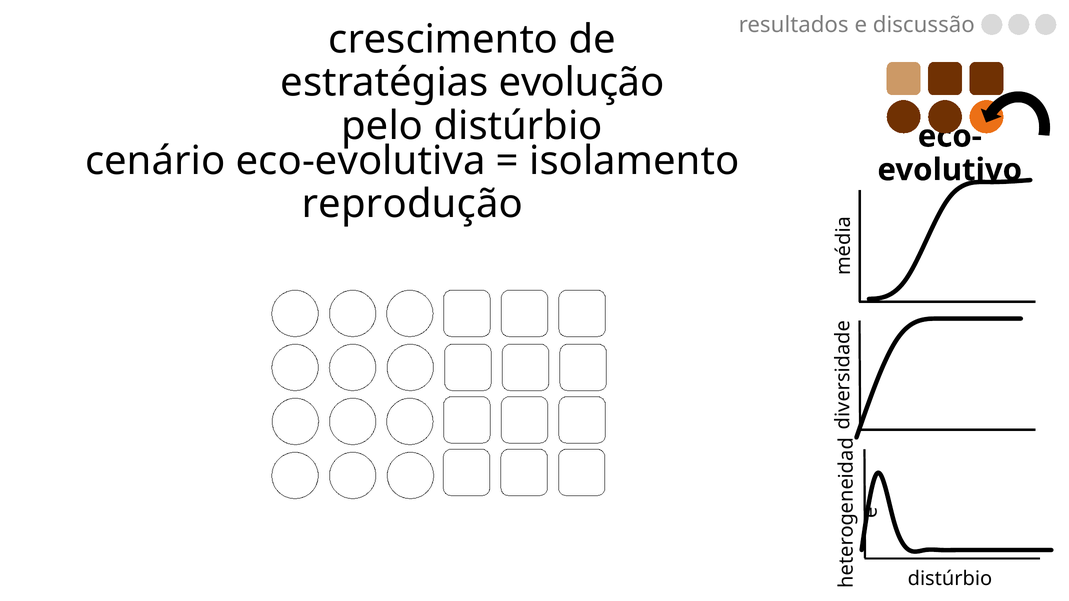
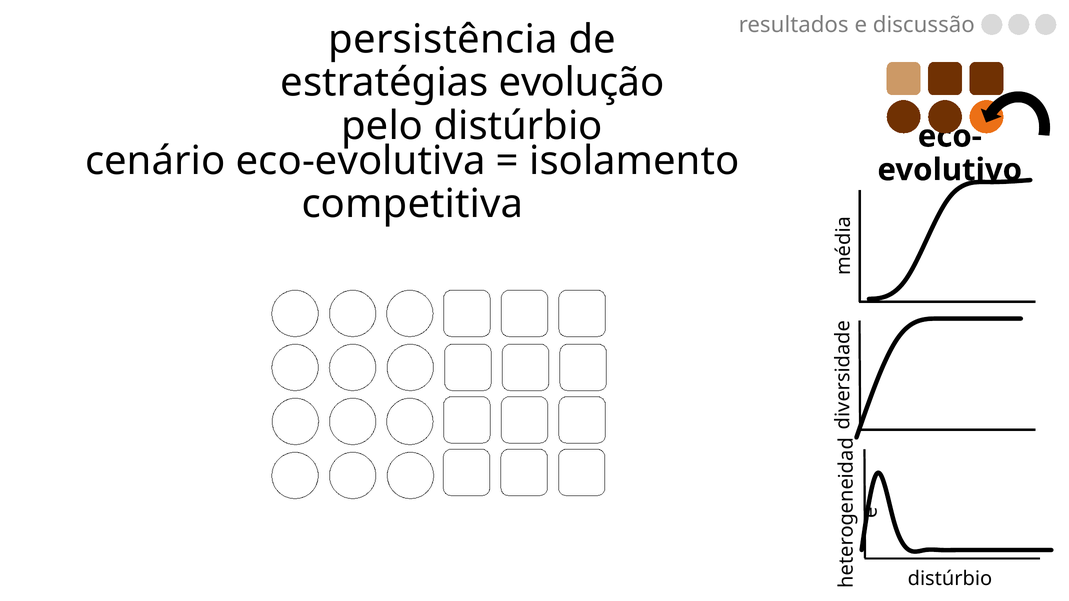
crescimento: crescimento -> persistência (443, 39)
reprodução: reprodução -> competitiva (412, 204)
